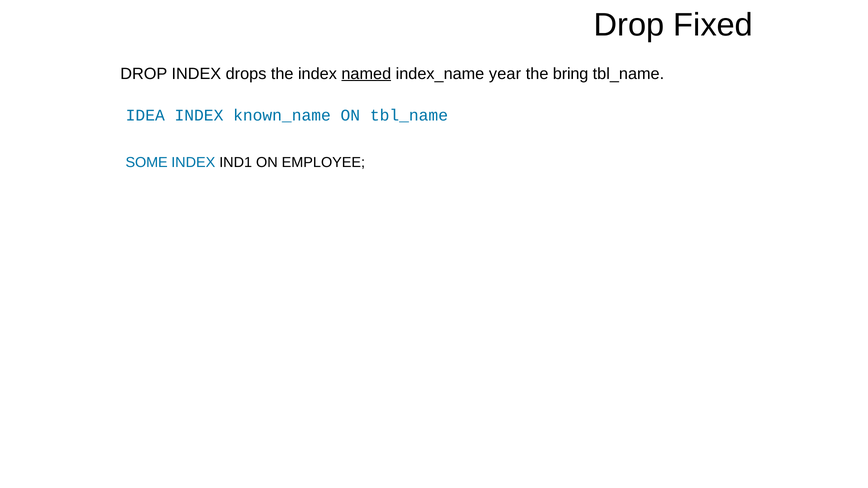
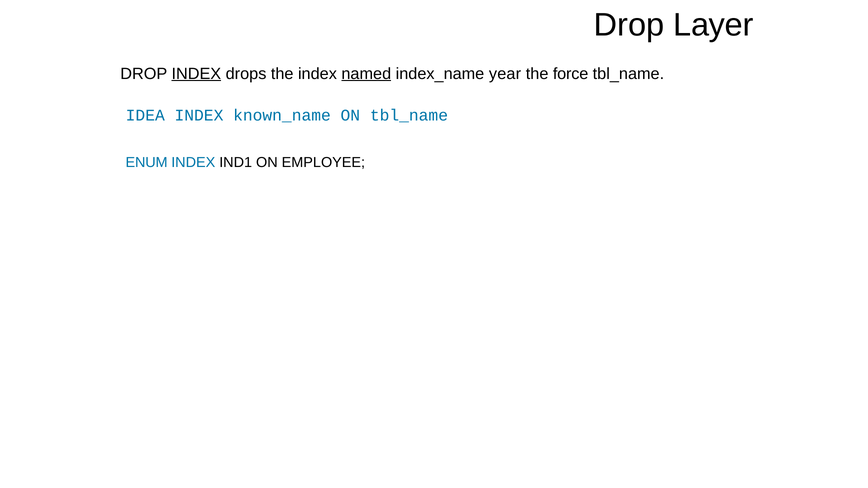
Fixed: Fixed -> Layer (713, 25)
INDEX underline: none -> present (196, 74)
bring: bring -> force (571, 74)
SOME: SOME -> ENUM (147, 163)
